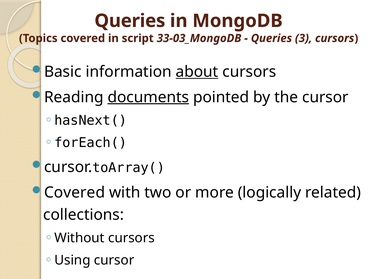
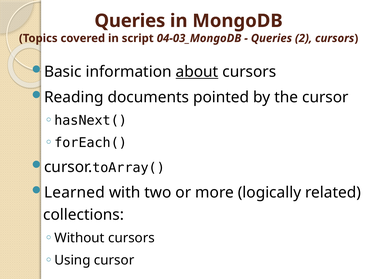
33-03_MongoDB: 33-03_MongoDB -> 04-03_MongoDB (199, 38)
3: 3 -> 2 (304, 38)
documents underline: present -> none (148, 97)
Covered: Covered -> Learned (75, 192)
